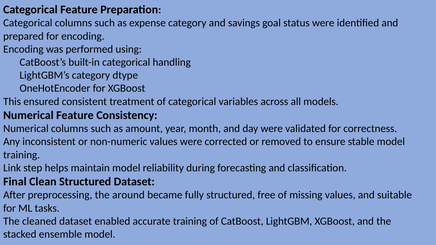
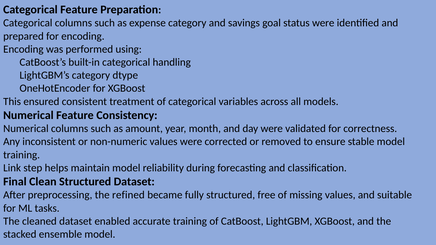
around: around -> refined (128, 195)
